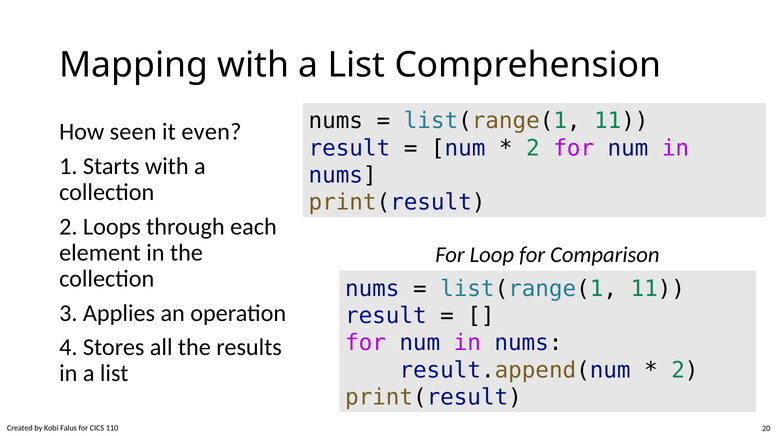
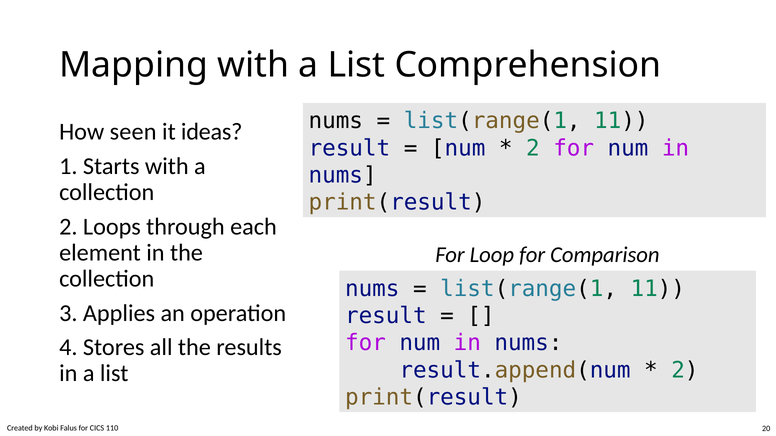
even: even -> ideas (212, 132)
